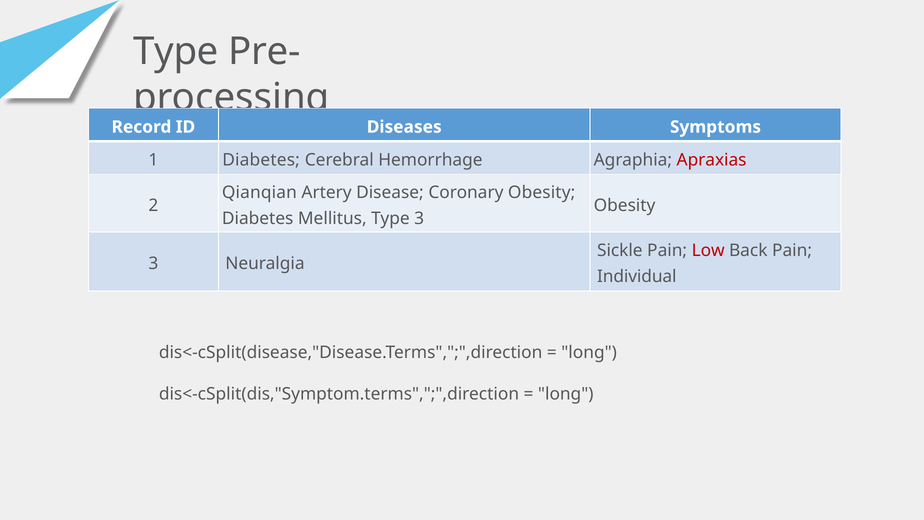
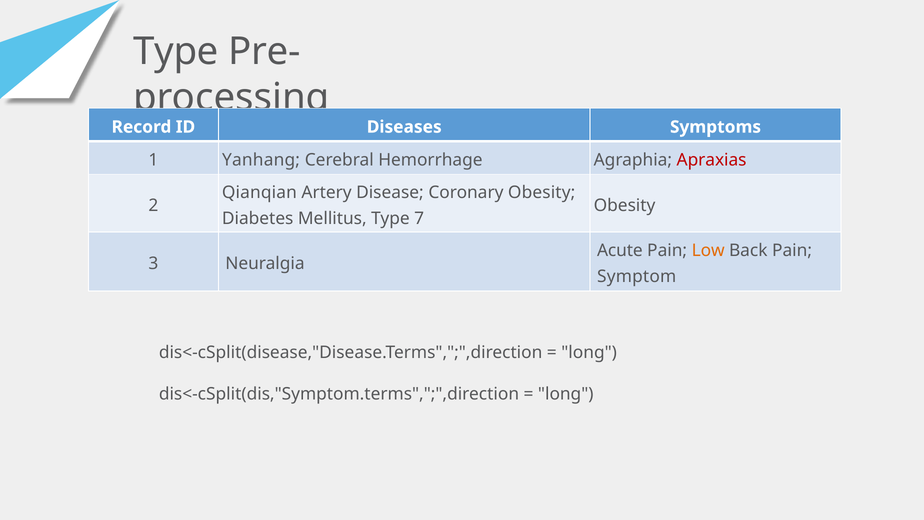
1 Diabetes: Diabetes -> Yanhang (261, 160)
Type 3: 3 -> 7 (419, 218)
Sickle: Sickle -> Acute (620, 251)
Low colour: red -> orange (708, 251)
Individual: Individual -> Symptom (637, 277)
